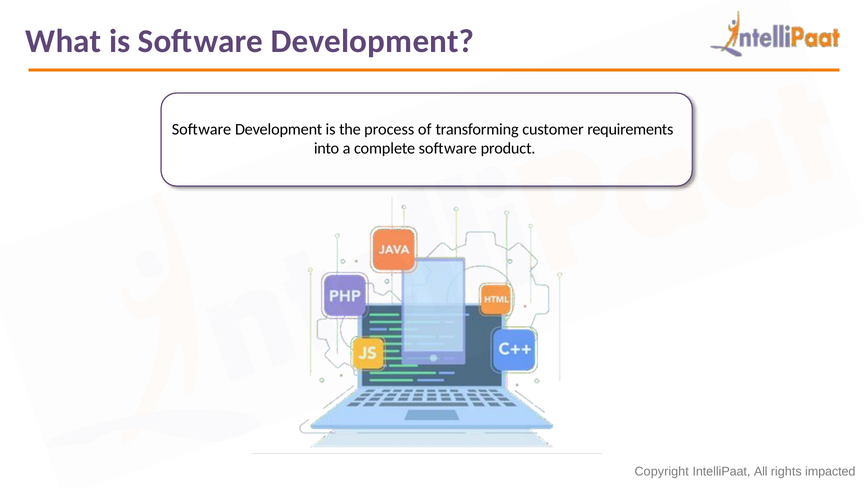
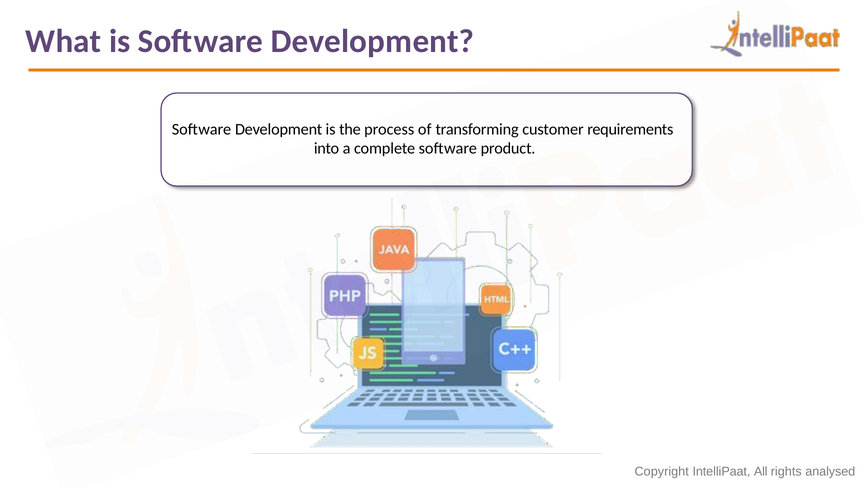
impacted: impacted -> analysed (830, 472)
